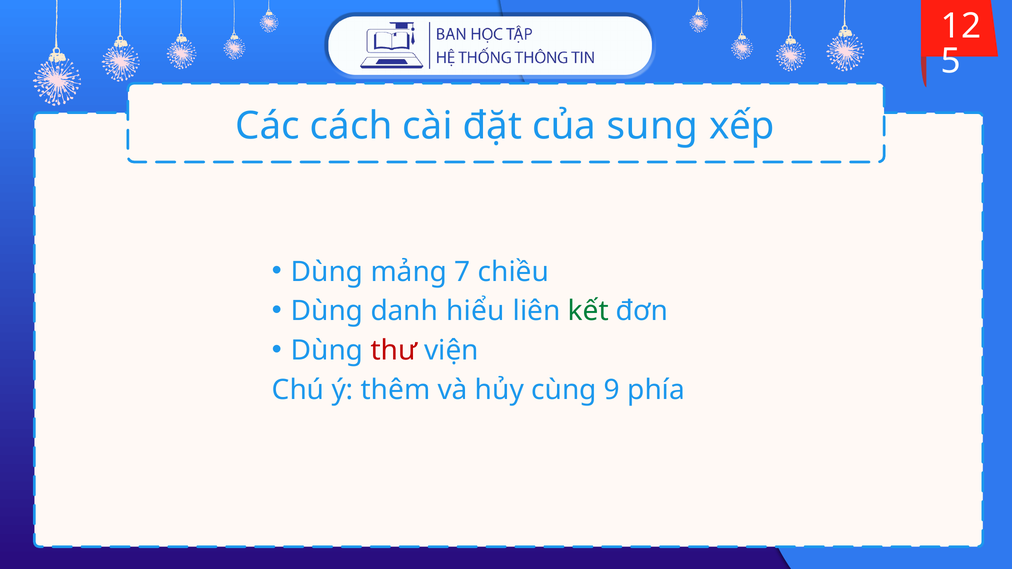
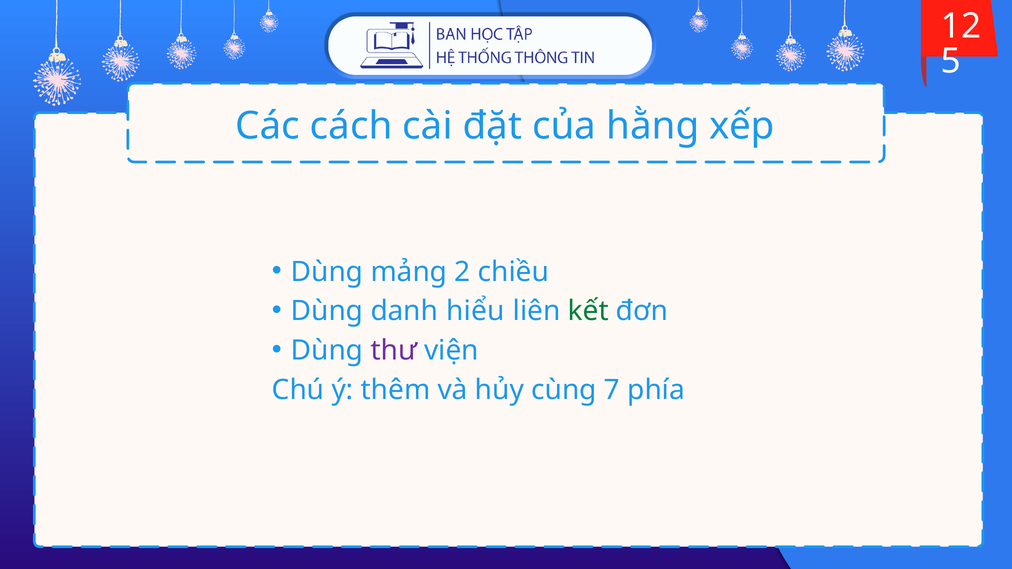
sung: sung -> hằng (653, 126)
7: 7 -> 2 (462, 272)
thư colour: red -> purple (394, 351)
9: 9 -> 7 (612, 390)
